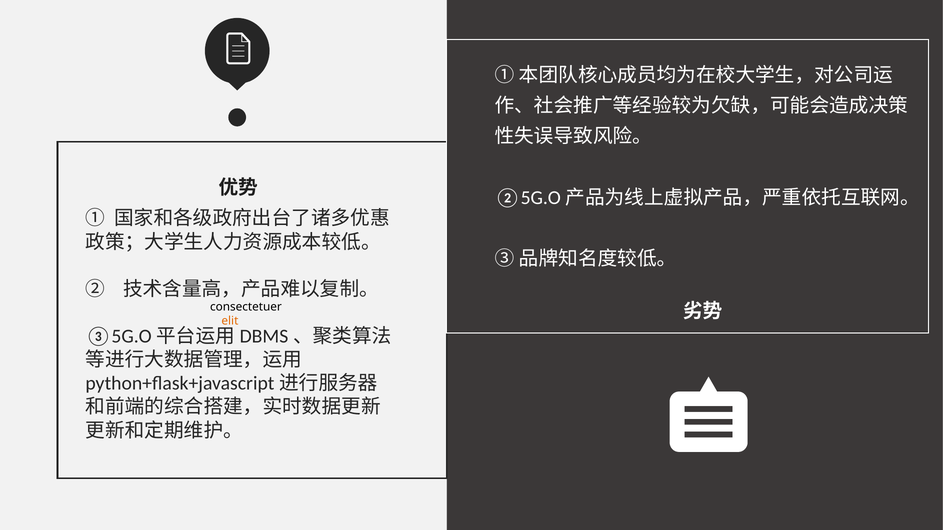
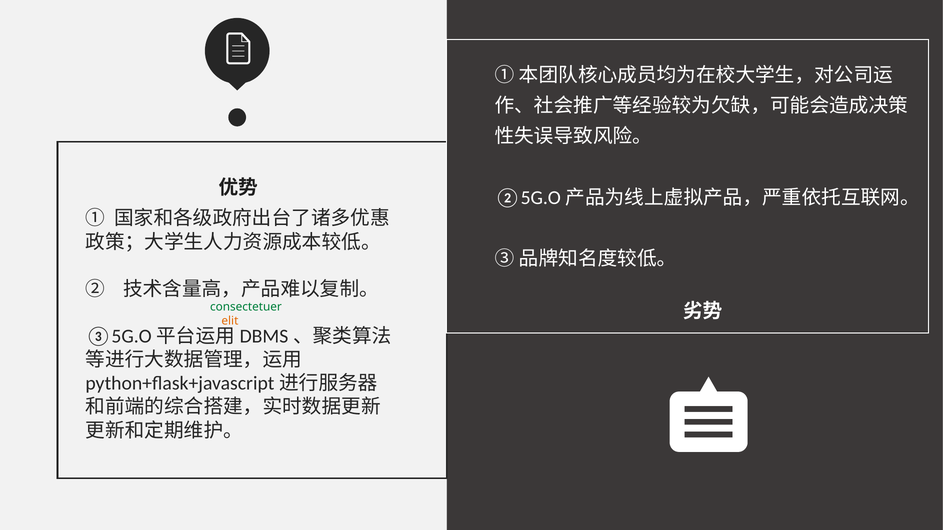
consectetuer colour: black -> green (246, 307)
